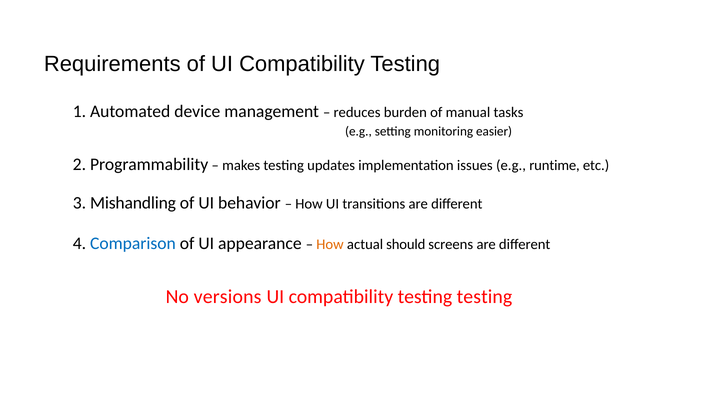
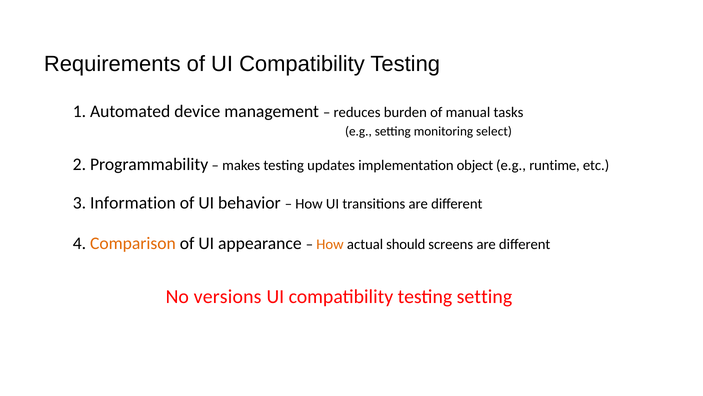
easier: easier -> select (494, 131)
issues: issues -> object (475, 165)
Mishandling: Mishandling -> Information (133, 203)
Comparison colour: blue -> orange (133, 243)
testing testing: testing -> setting (484, 296)
